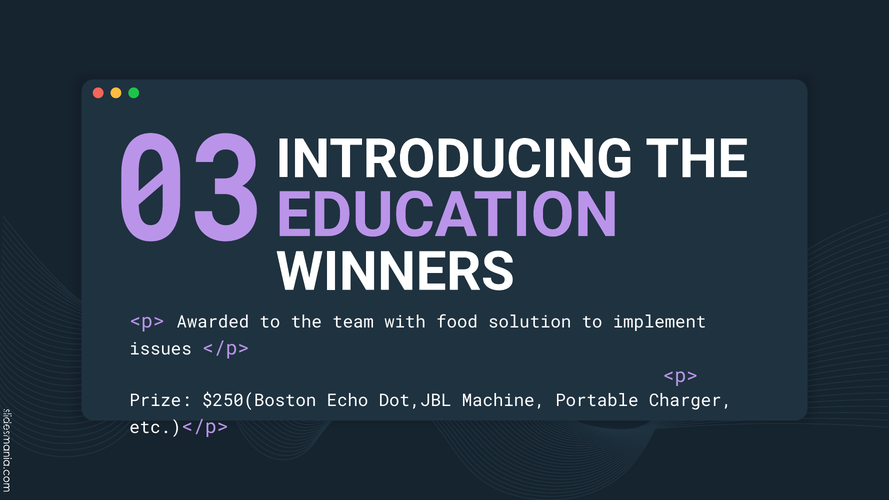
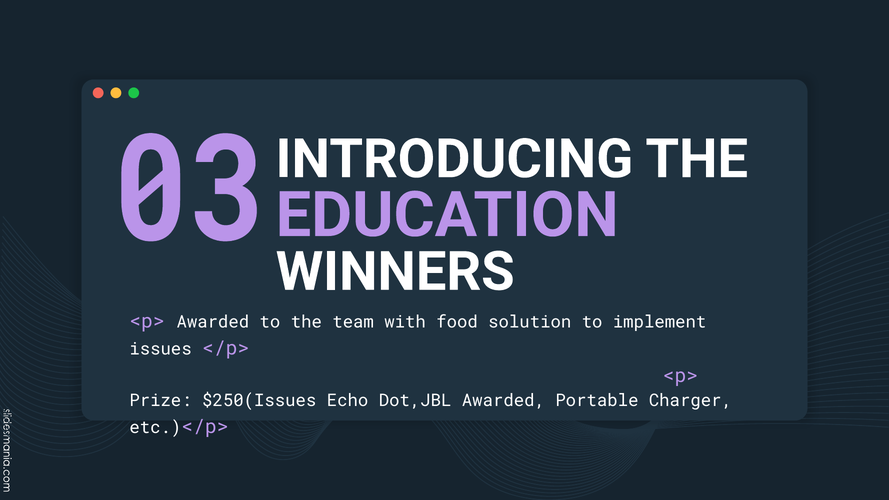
$250(Boston: $250(Boston -> $250(Issues (259, 401)
Dot,JBL Machine: Machine -> Awarded (503, 401)
